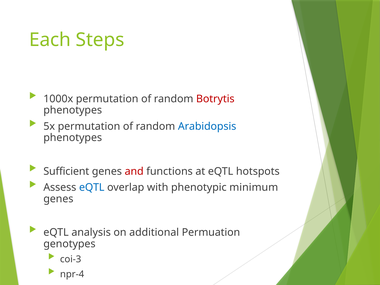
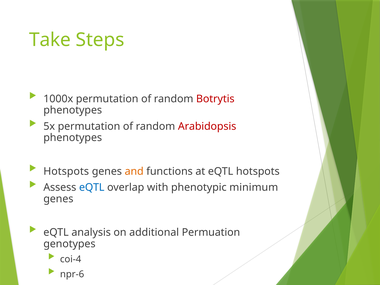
Each: Each -> Take (50, 40)
Arabidopsis colour: blue -> red (207, 126)
Sufficient: Sufficient -> Hotspots (66, 171)
and colour: red -> orange (134, 171)
coi-3: coi-3 -> coi-4 (71, 259)
npr-4: npr-4 -> npr-6 (72, 274)
